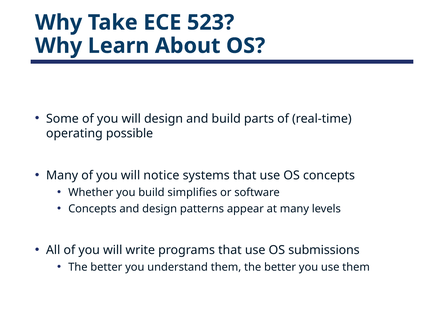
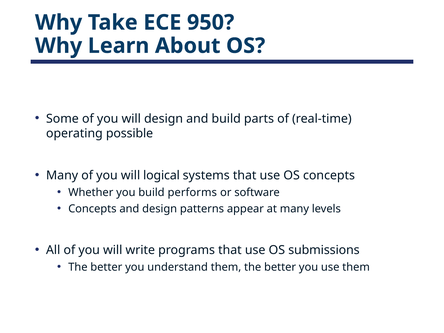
523: 523 -> 950 (211, 22)
notice: notice -> logical (161, 175)
simplifies: simplifies -> performs (192, 192)
